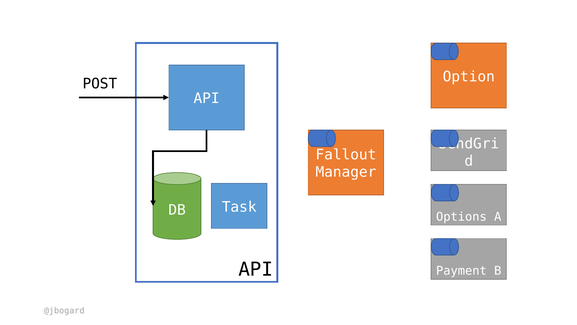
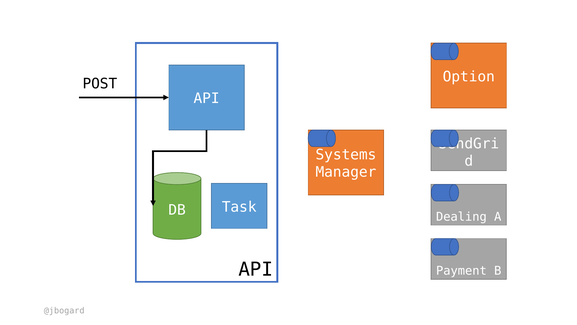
Fallout: Fallout -> Systems (346, 155)
Options: Options -> Dealing (461, 216)
